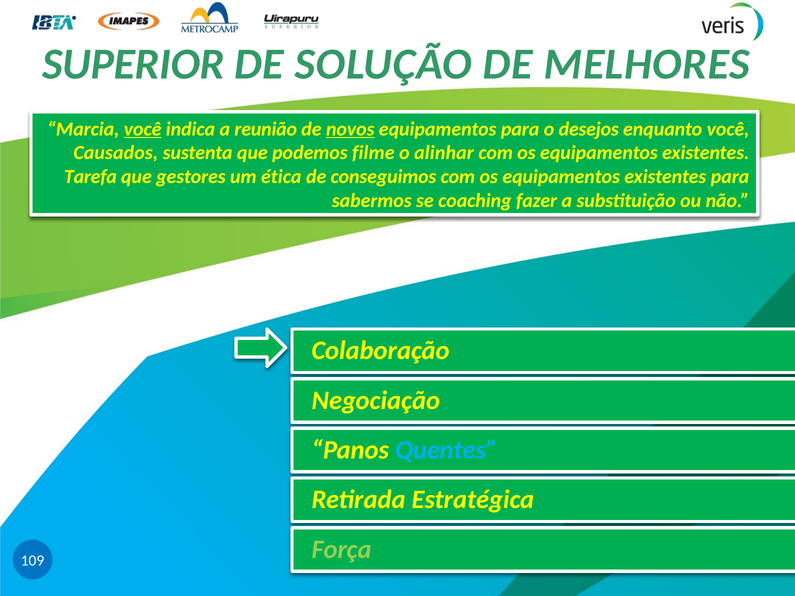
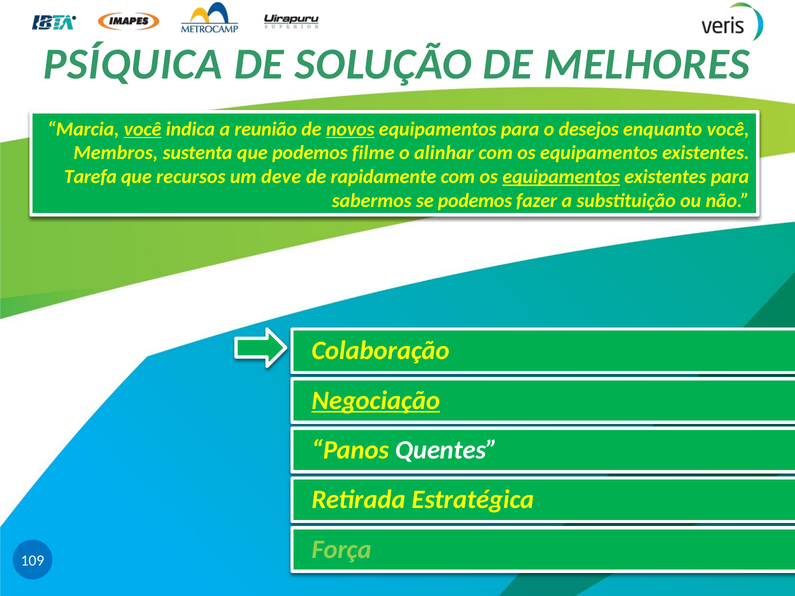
SUPERIOR: SUPERIOR -> PSÍQUICA (133, 64)
Causados: Causados -> Membros (116, 153)
gestores: gestores -> recursos (191, 177)
ética: ética -> deve (281, 177)
conseguimos: conseguimos -> rapidamente (383, 177)
equipamentos underline: none -> present (561, 177)
se coaching: coaching -> podemos (475, 201)
Negociação underline: none -> present (376, 401)
Quentes colour: light blue -> white (447, 450)
